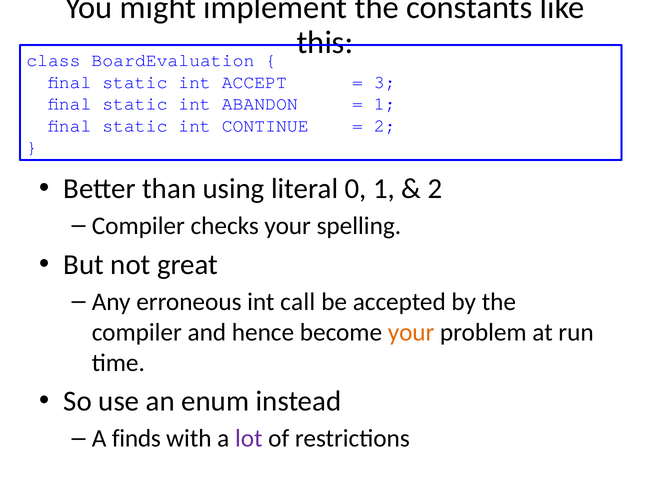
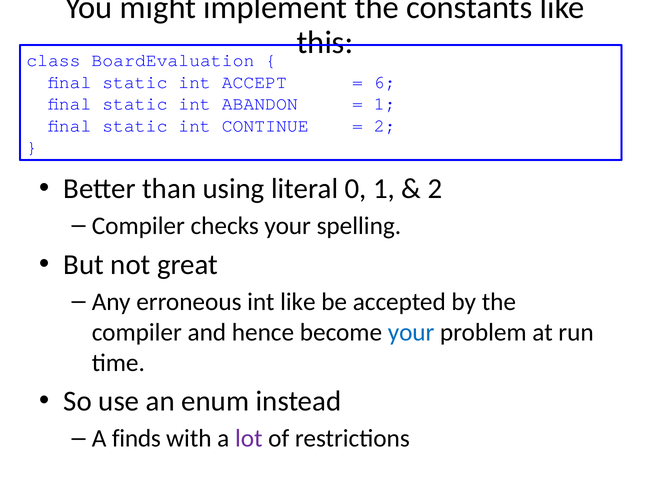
3: 3 -> 6 (385, 82)
int call: call -> like (298, 302)
your colour: orange -> blue (411, 332)
